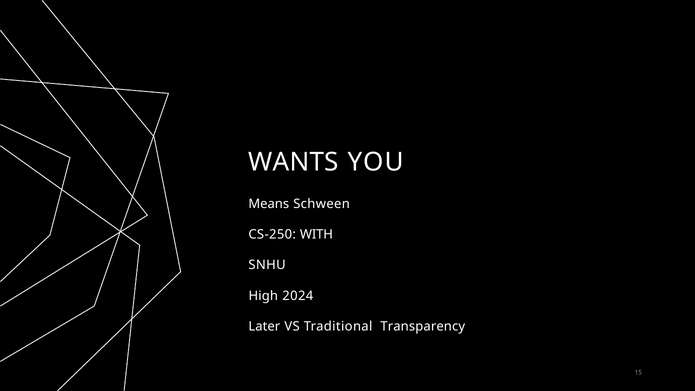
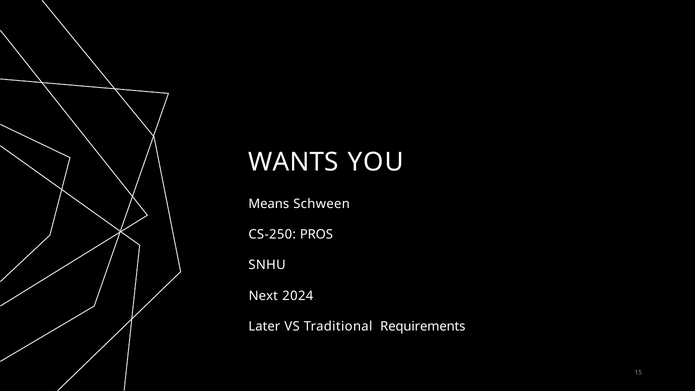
WITH: WITH -> PROS (316, 234)
High: High -> Next (263, 296)
Transparency: Transparency -> Requirements (423, 327)
